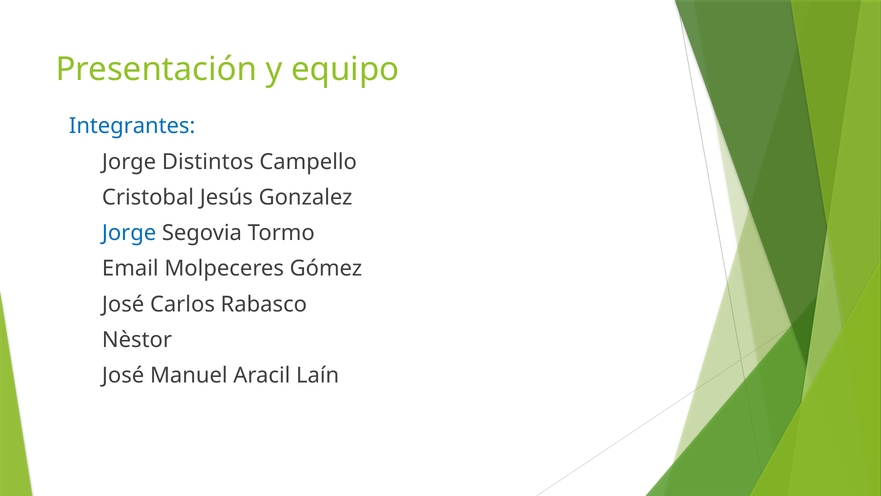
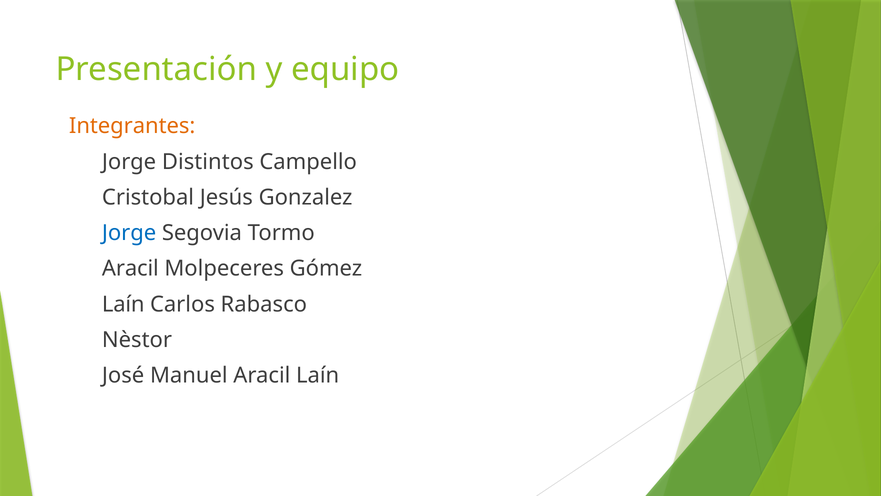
Integrantes colour: blue -> orange (132, 126)
Email: Email -> Aracil (130, 268)
José: José -> Laín (123, 304)
